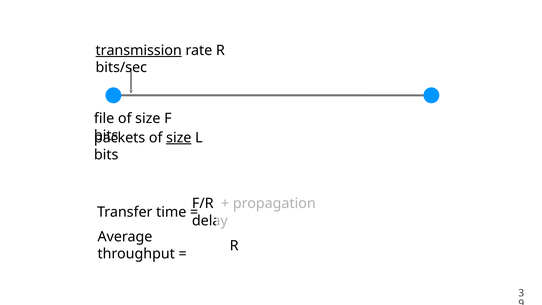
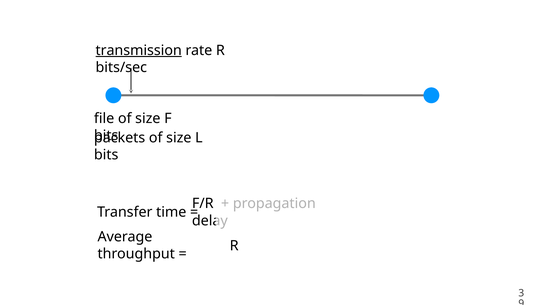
size underline: present -> none (179, 138)
